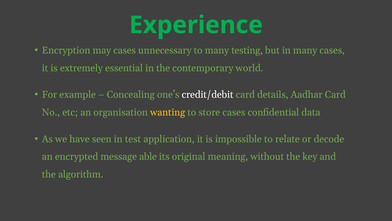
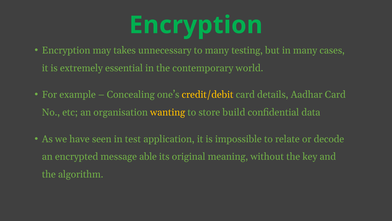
Experience: Experience -> Encryption (196, 25)
may cases: cases -> takes (125, 50)
credit/debit colour: white -> yellow (208, 94)
store cases: cases -> build (234, 112)
